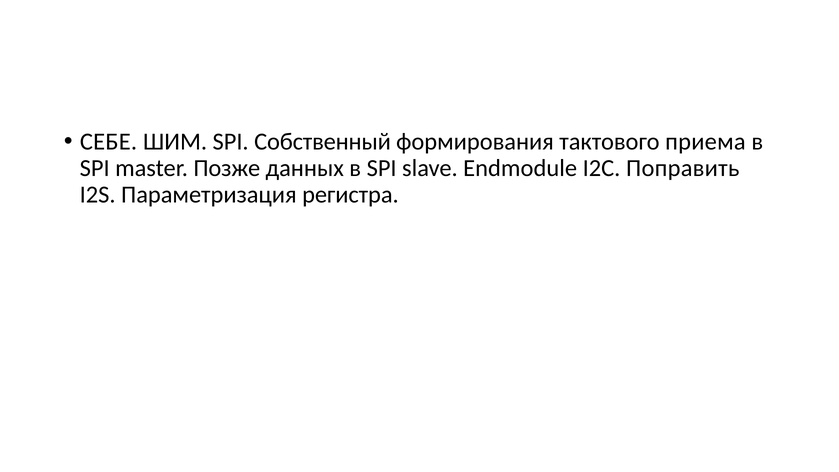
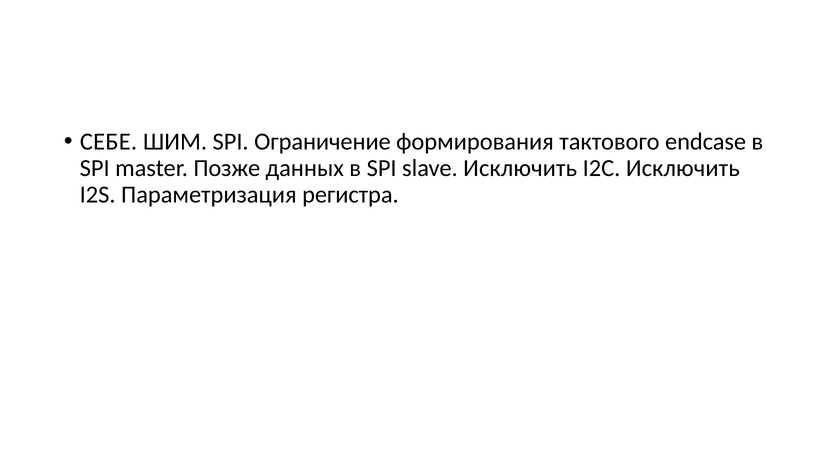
Собственный: Собственный -> Ограничение (322, 142)
приема: приема -> endcase (706, 142)
slave Endmodule: Endmodule -> Исключить (520, 168)
I2C Поправить: Поправить -> Исключить (683, 168)
